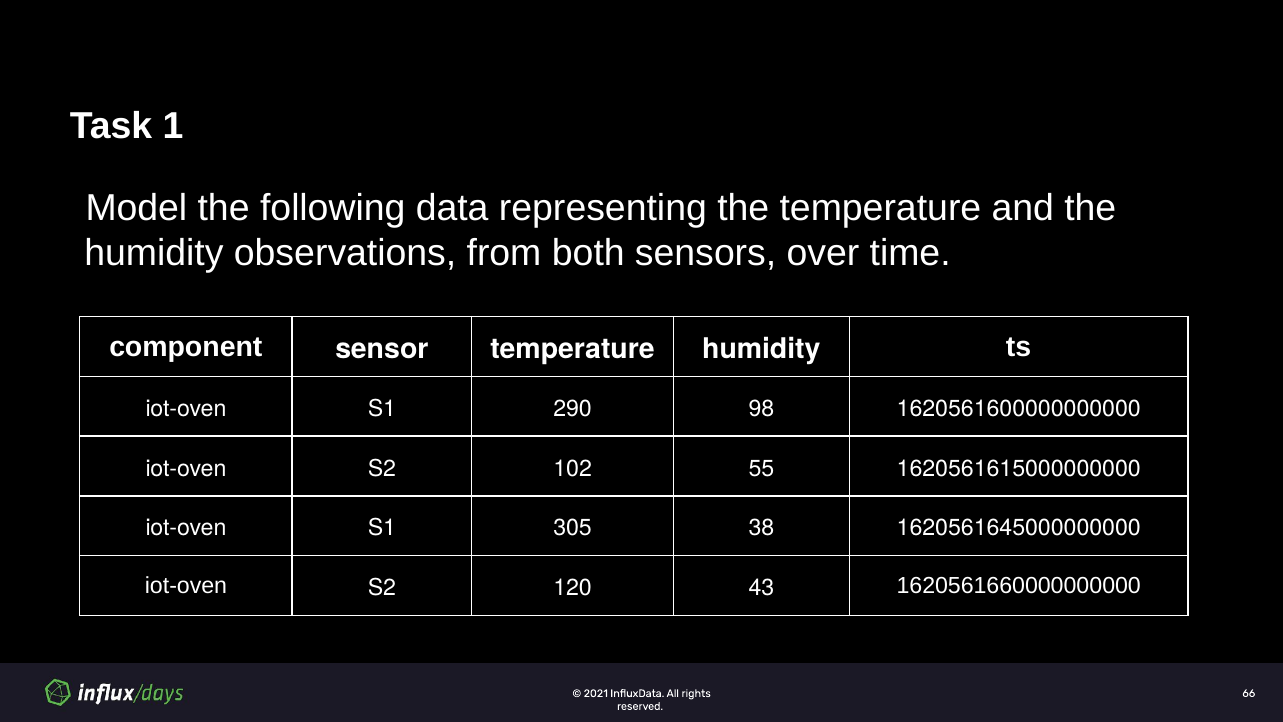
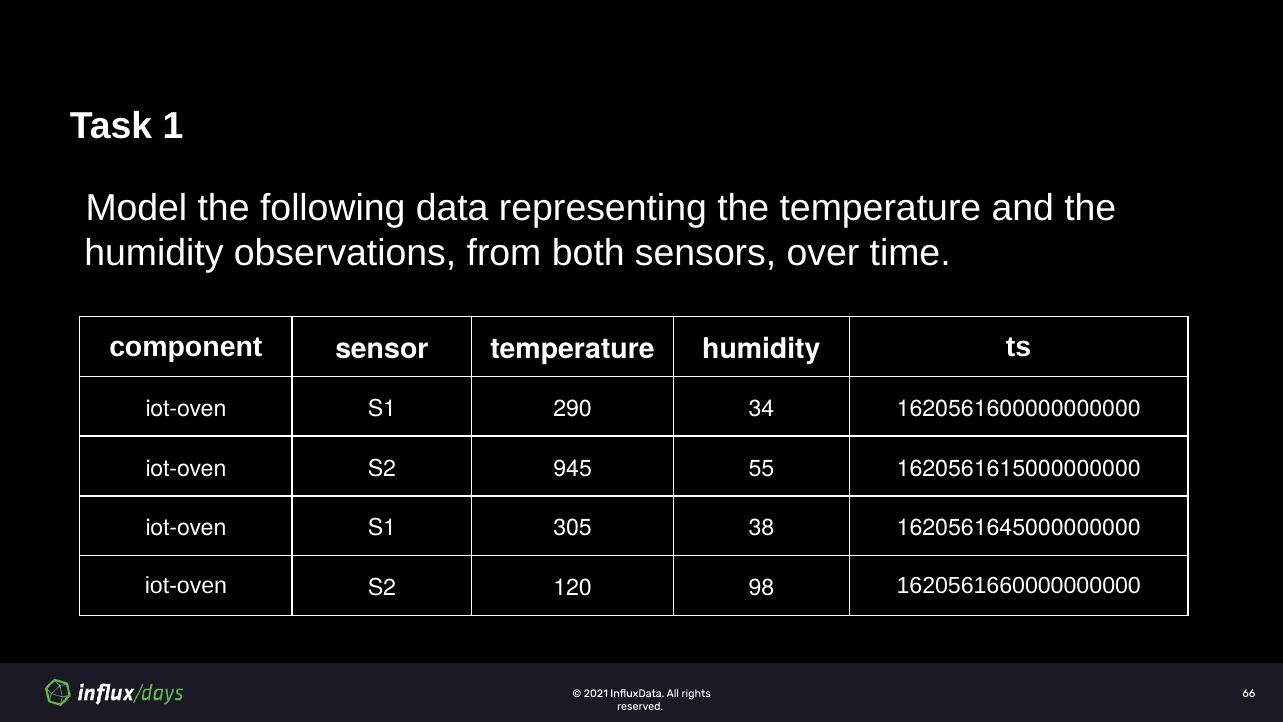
98: 98 -> 34 (761, 408)
102: 102 -> 945 (573, 468)
43: 43 -> 98 (761, 588)
